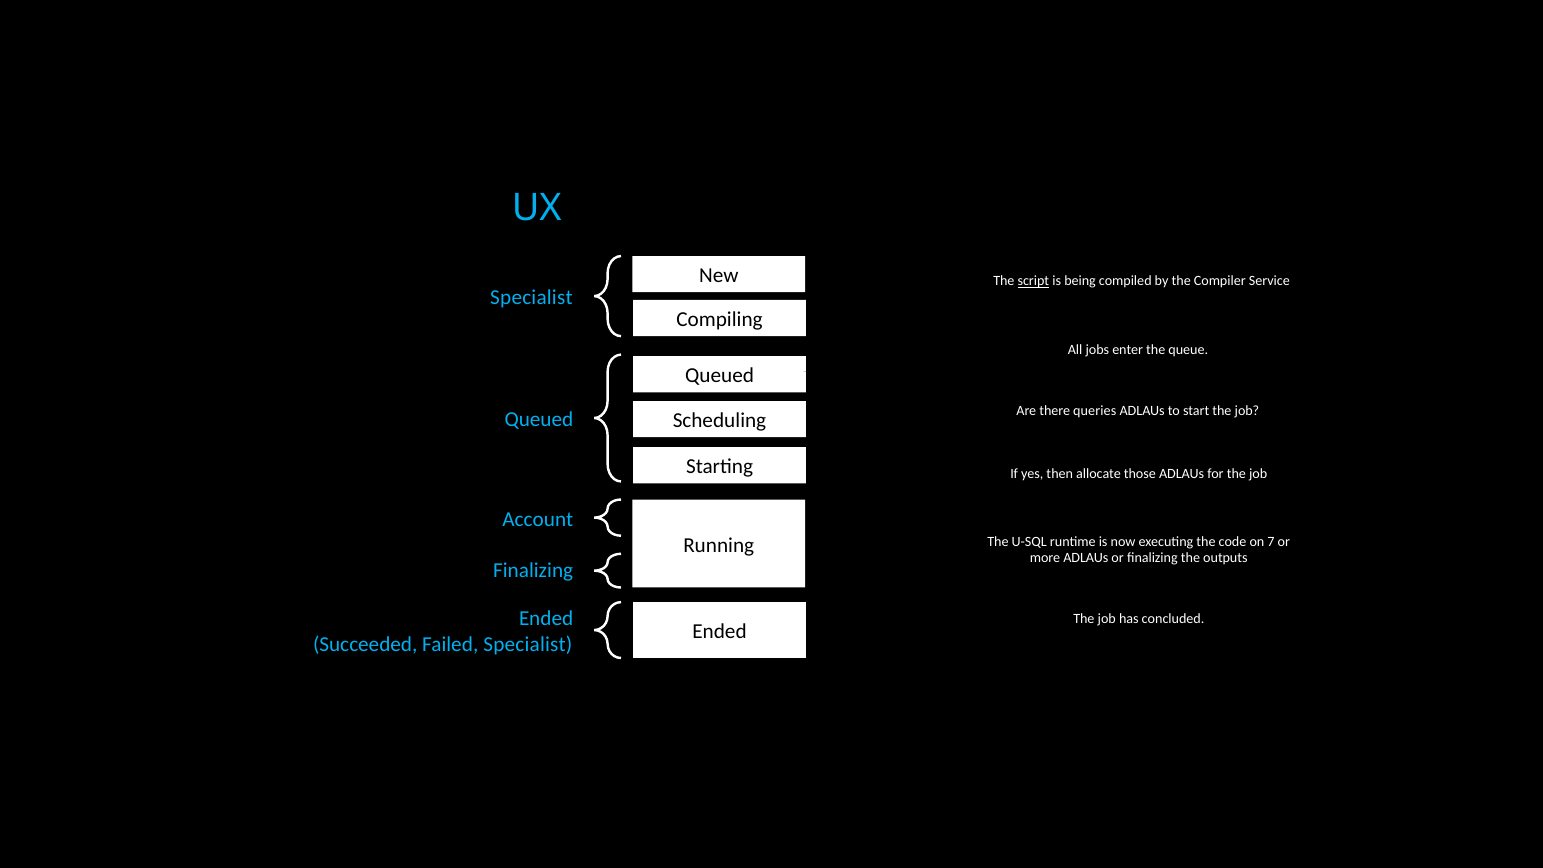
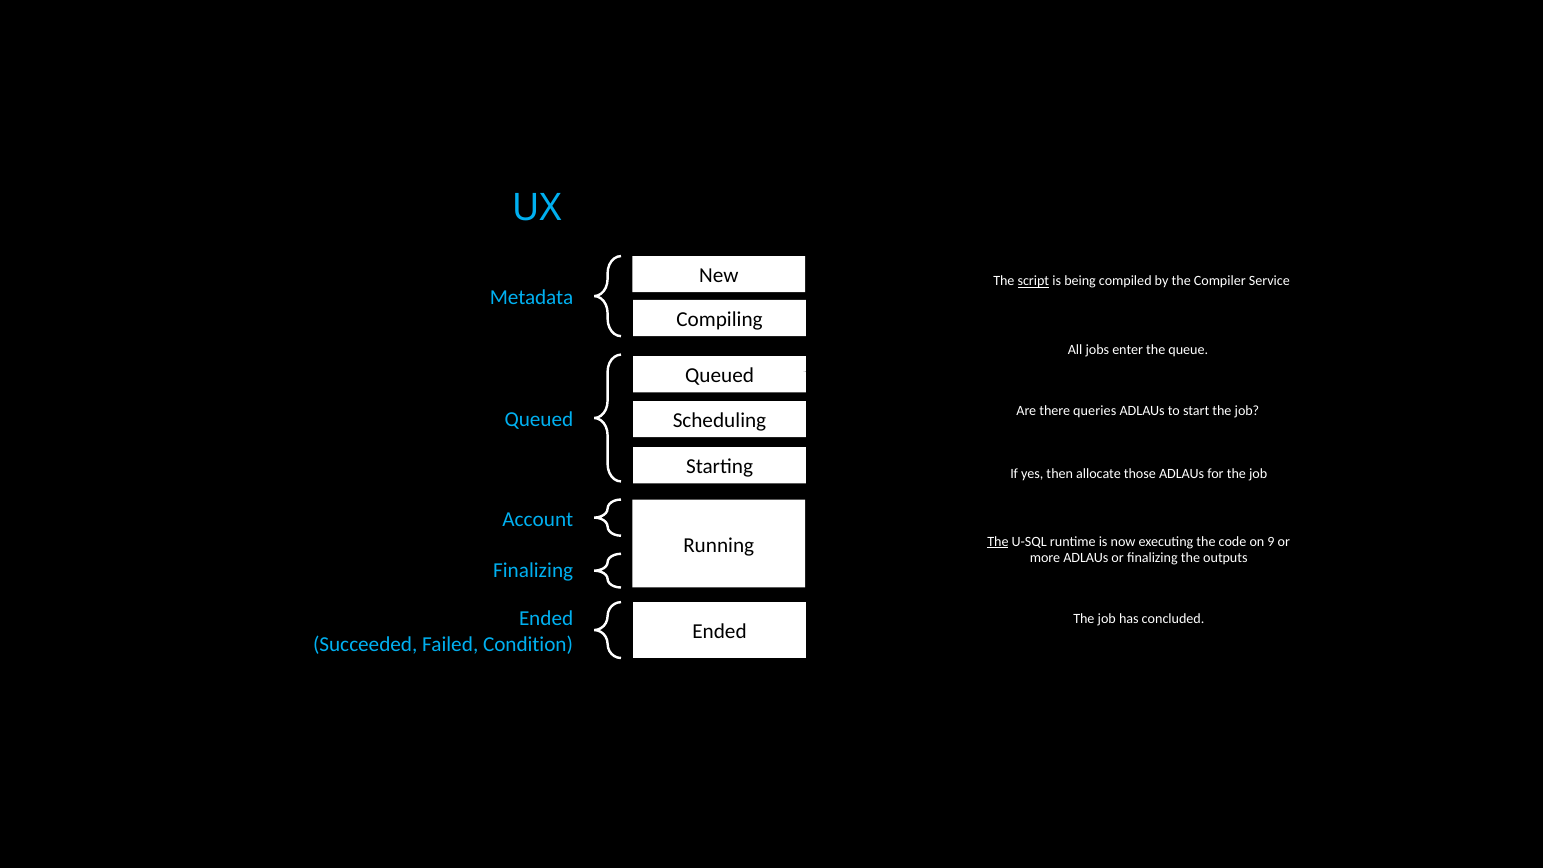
Specialist: Specialist -> Metadata (532, 298)
The underline: none -> present (998, 541)
7: 7 -> 9 (1271, 541)
Failed Specialist: Specialist -> Condition (528, 644)
